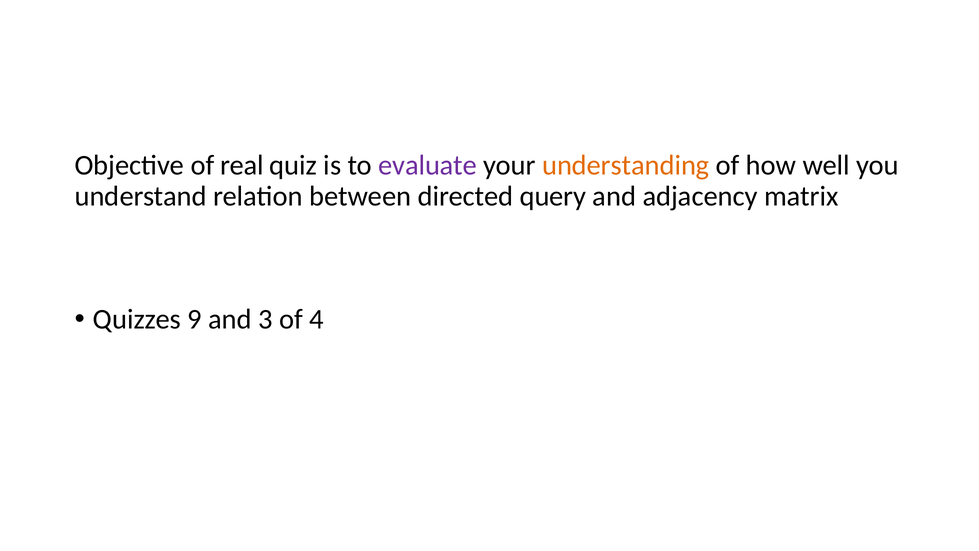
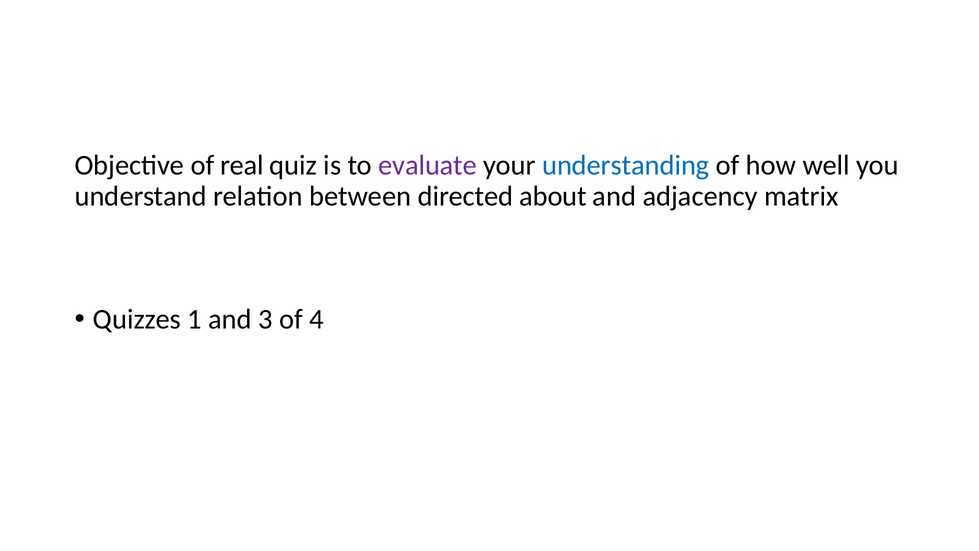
understanding colour: orange -> blue (626, 165)
query: query -> about (553, 196)
9: 9 -> 1 (195, 319)
